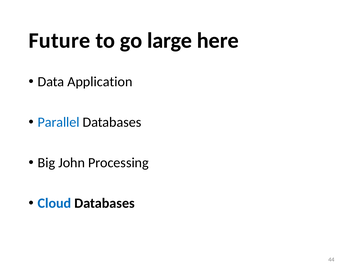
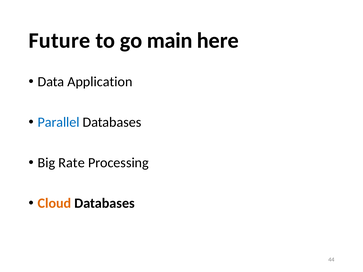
large: large -> main (170, 41)
John: John -> Rate (72, 163)
Cloud colour: blue -> orange (54, 203)
